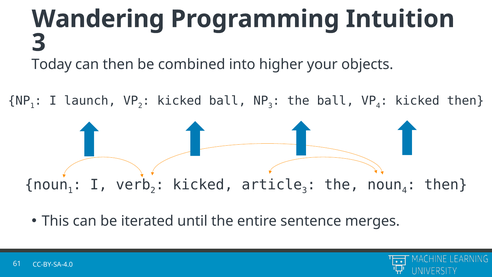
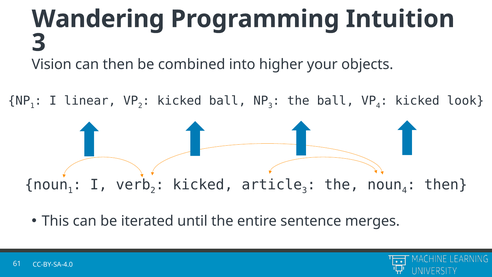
Today: Today -> Vision (52, 64)
launch: launch -> linear (90, 101)
kicked then: then -> look (465, 101)
